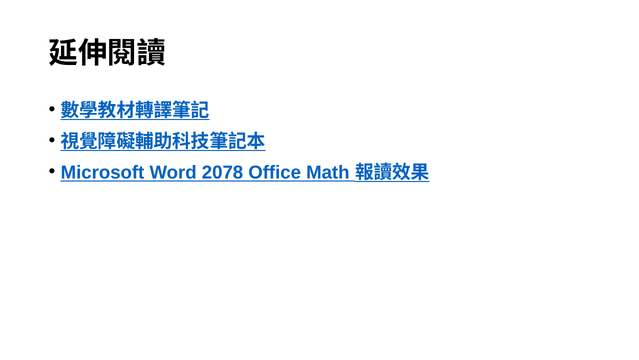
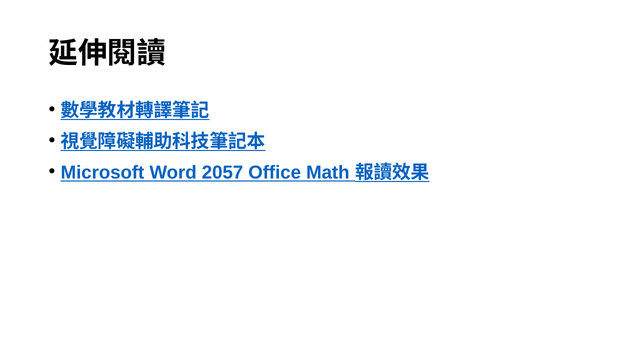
2078: 2078 -> 2057 (223, 172)
